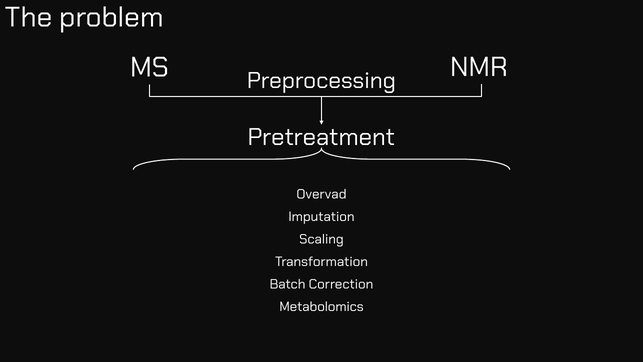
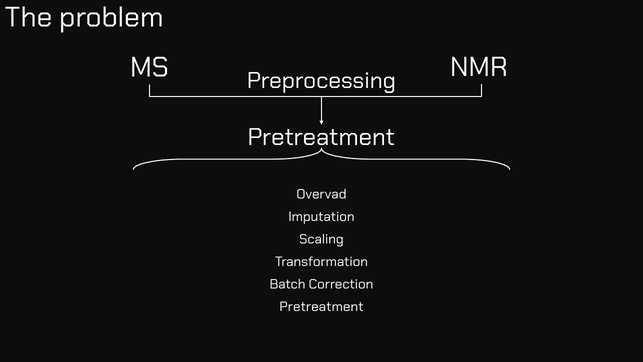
Metabolomics: Metabolomics -> Pretreatment (321, 307)
